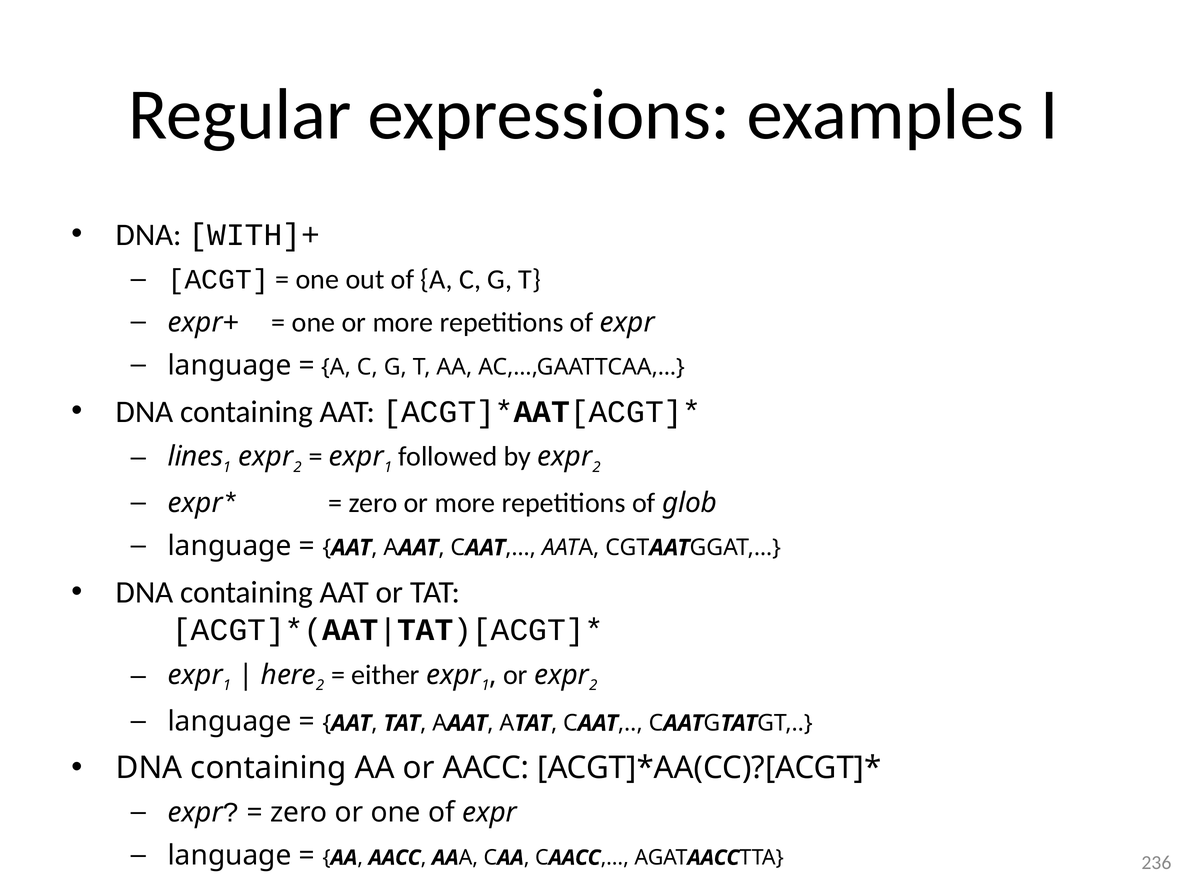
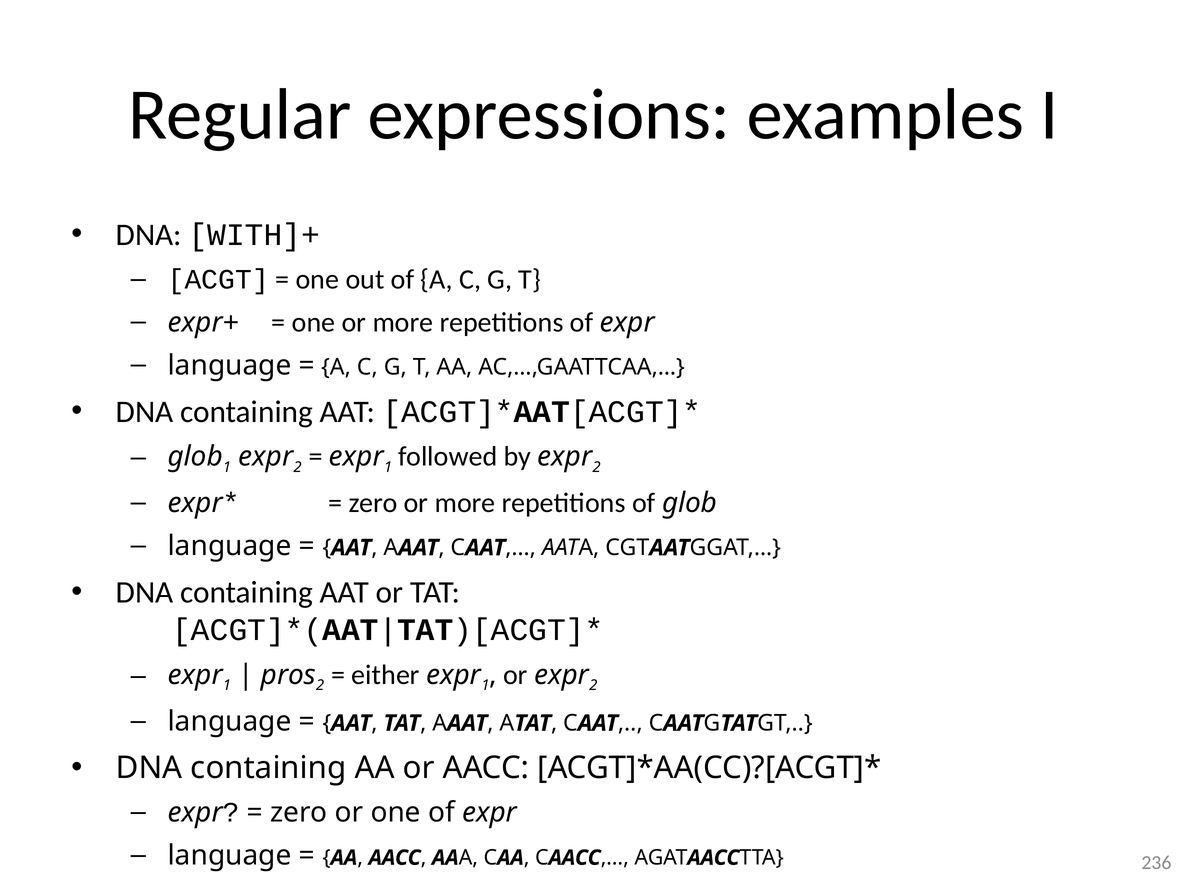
lines: lines -> glob (195, 456)
here: here -> pros (288, 675)
